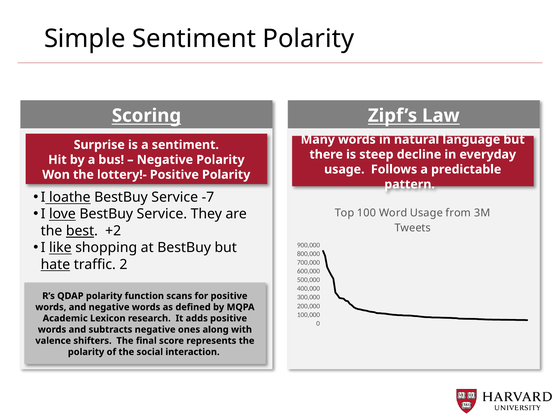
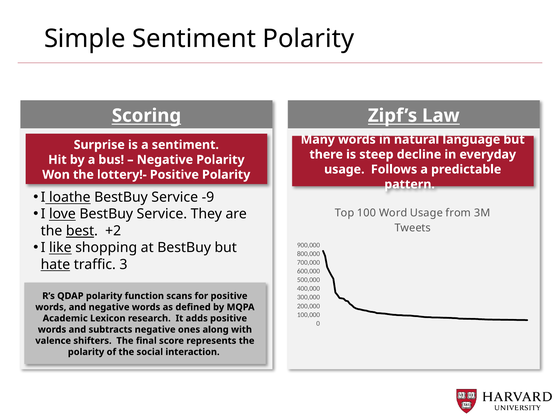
-7: -7 -> -9 (208, 197)
2: 2 -> 3 (123, 264)
